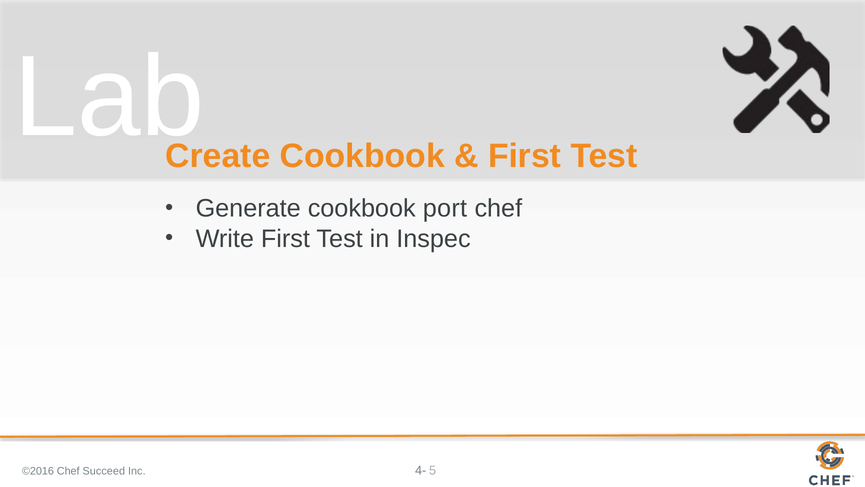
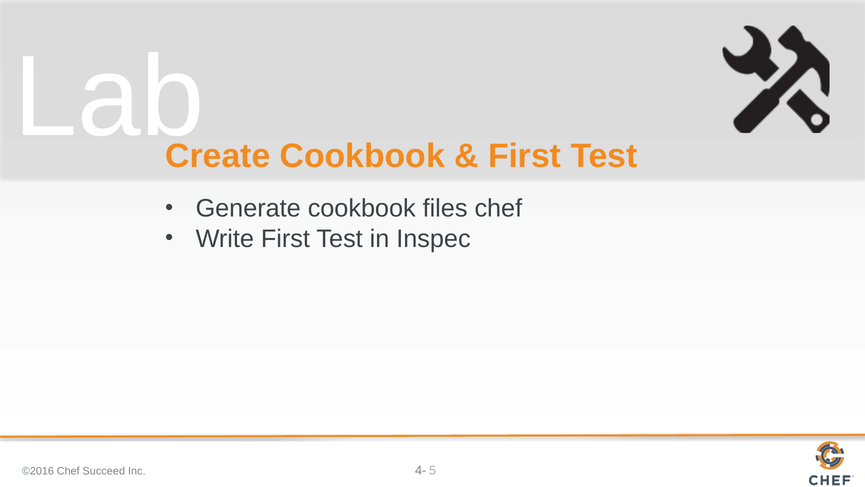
port: port -> files (445, 208)
